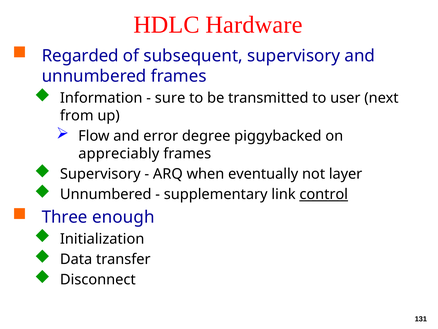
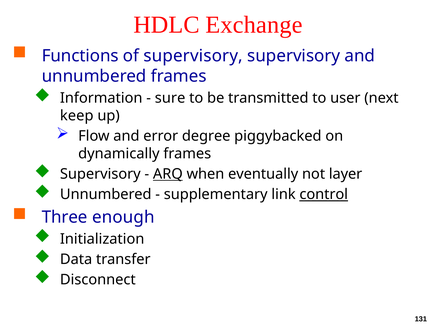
Hardware: Hardware -> Exchange (254, 25)
Regarded: Regarded -> Functions (80, 56)
of subsequent: subsequent -> supervisory (193, 56)
from: from -> keep (77, 115)
appreciably: appreciably -> dynamically (119, 153)
ARQ underline: none -> present (168, 174)
